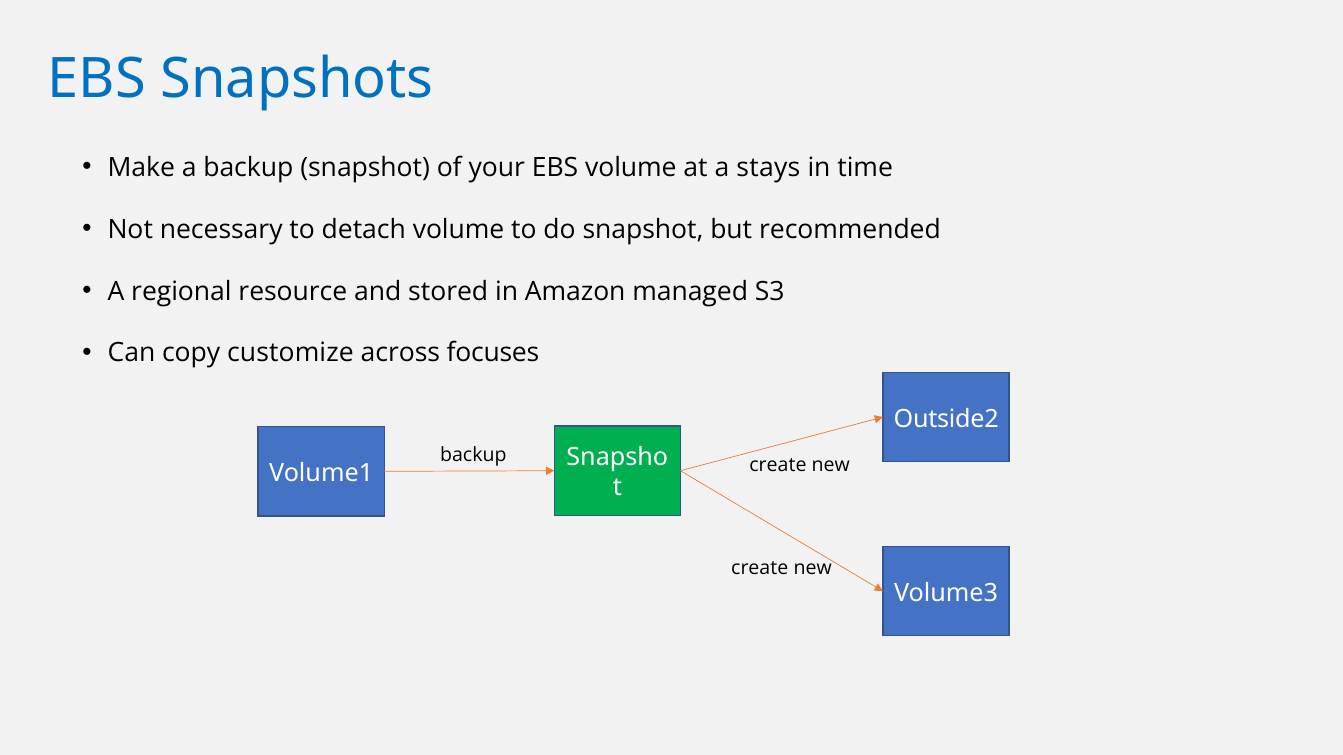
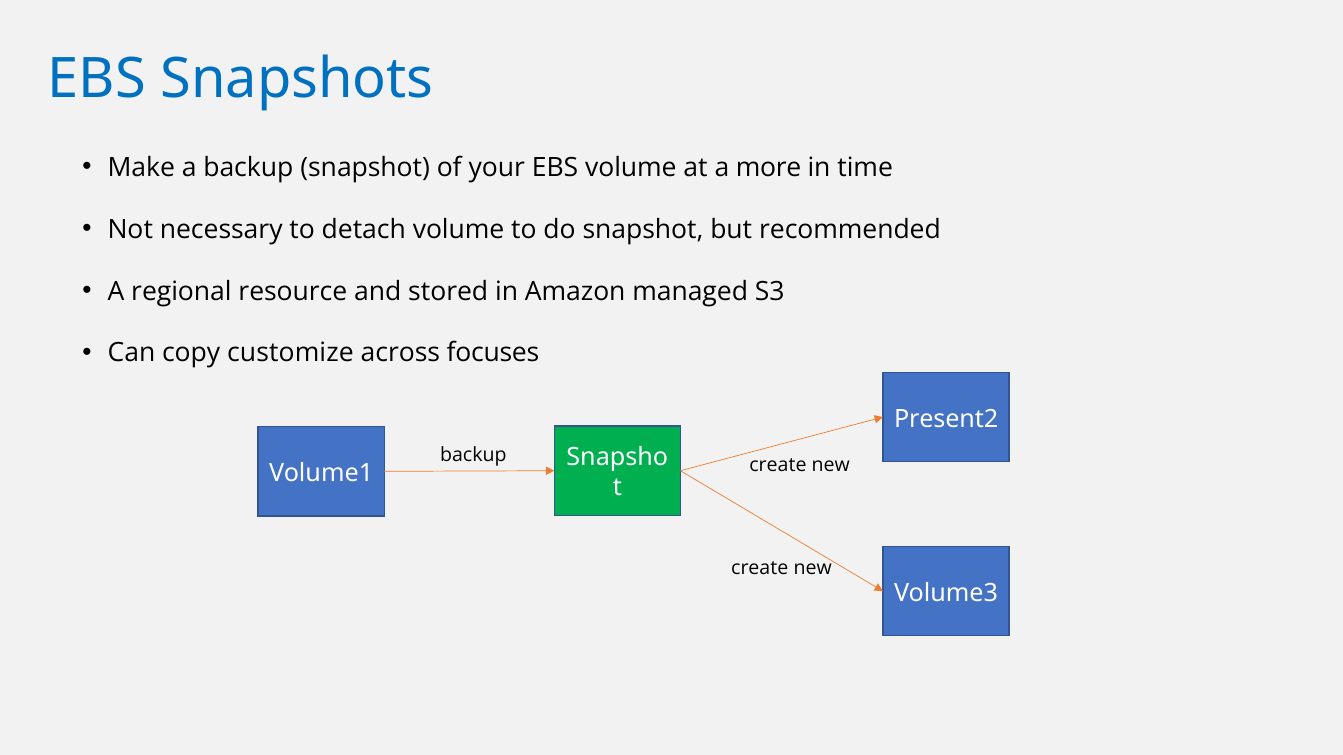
stays: stays -> more (769, 168)
Outside2: Outside2 -> Present2 (946, 419)
